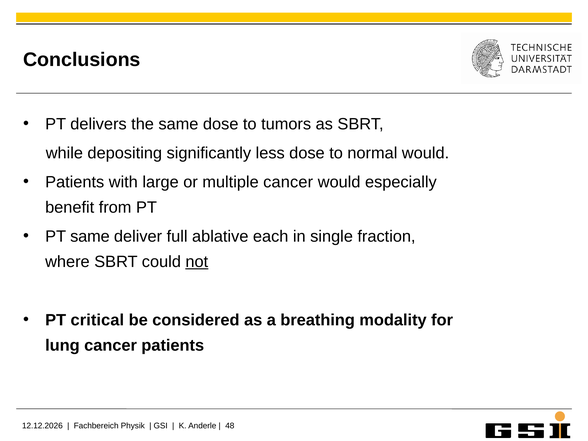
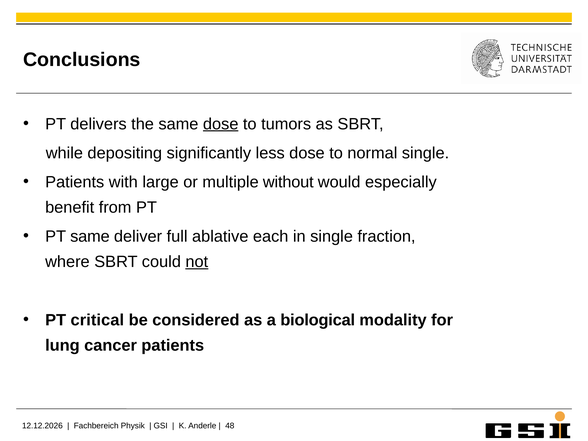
dose underline: none -> present (221, 124)
normal would: would -> single (426, 153)
multiple cancer: cancer -> without (288, 182)
breathing: breathing -> biological (318, 320)
